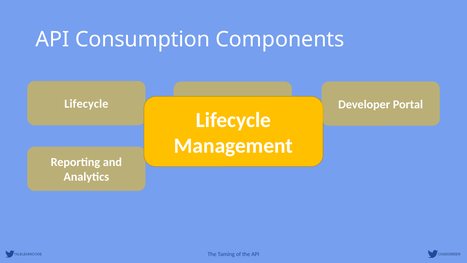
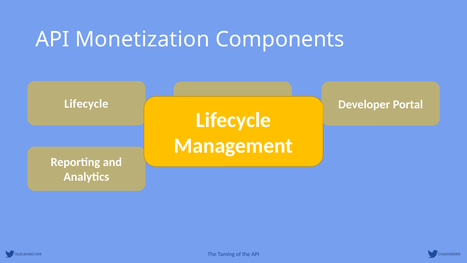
Consumption: Consumption -> Monetization (142, 39)
